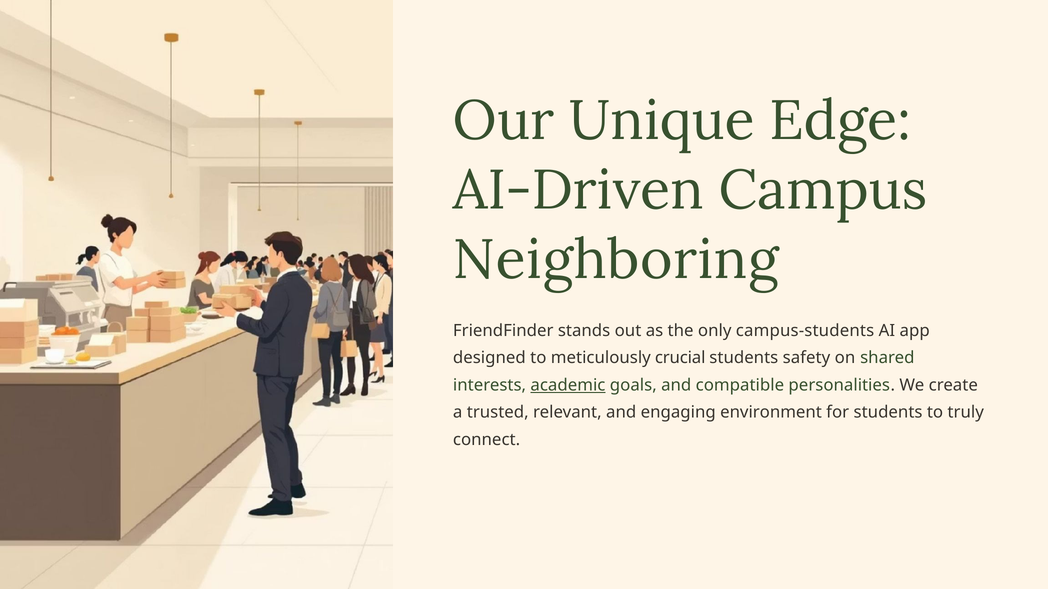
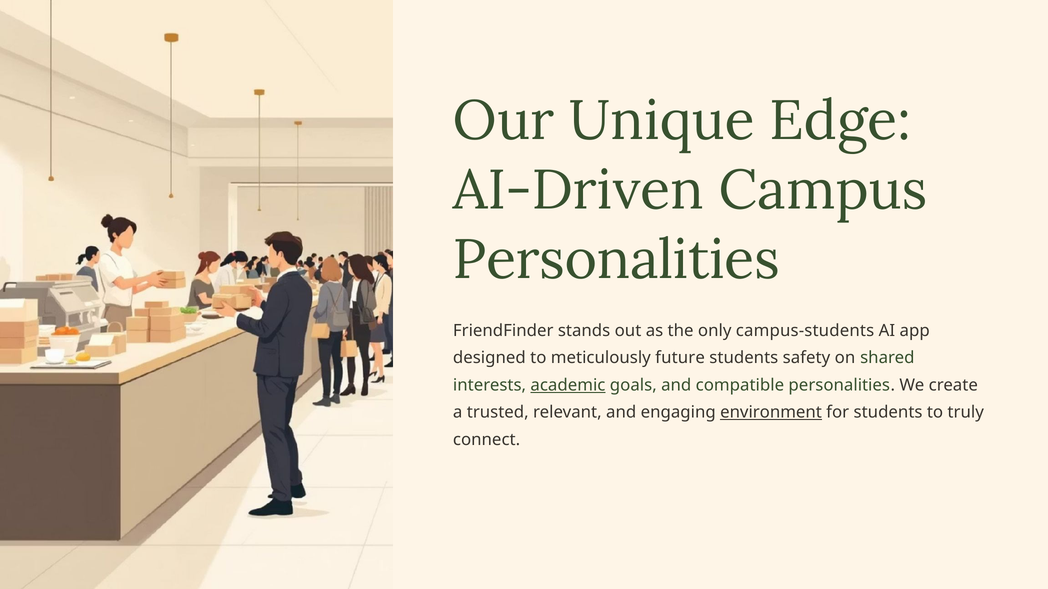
Neighboring: Neighboring -> Personalities (616, 260)
crucial: crucial -> future (680, 358)
environment underline: none -> present (771, 413)
